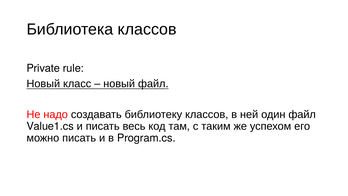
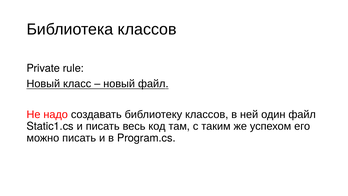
Value1.cs: Value1.cs -> Static1.cs (50, 126)
